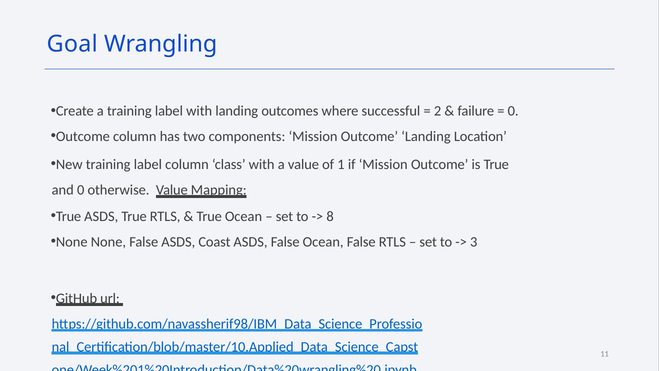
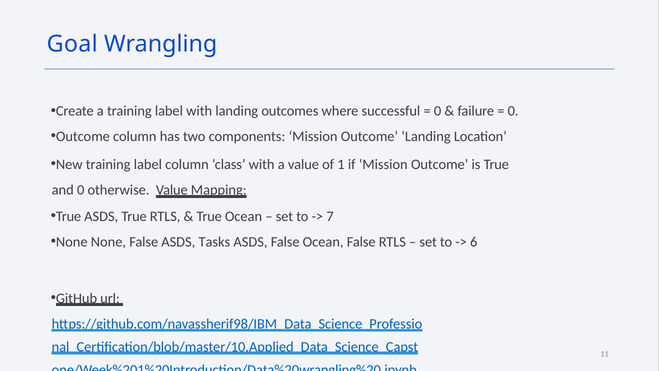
2: 2 -> 0 (438, 111)
8: 8 -> 7 (330, 216)
Coast: Coast -> Tasks (214, 242)
3: 3 -> 6 (474, 242)
